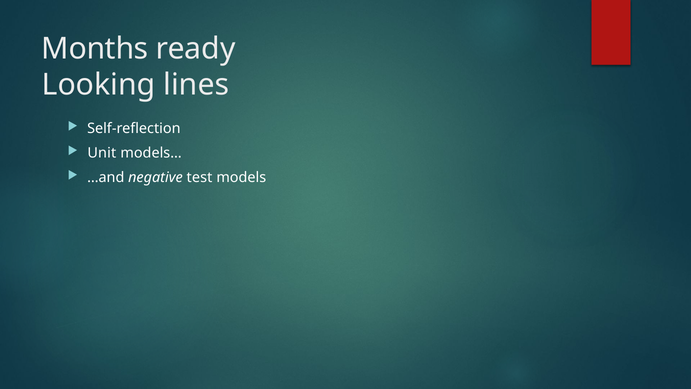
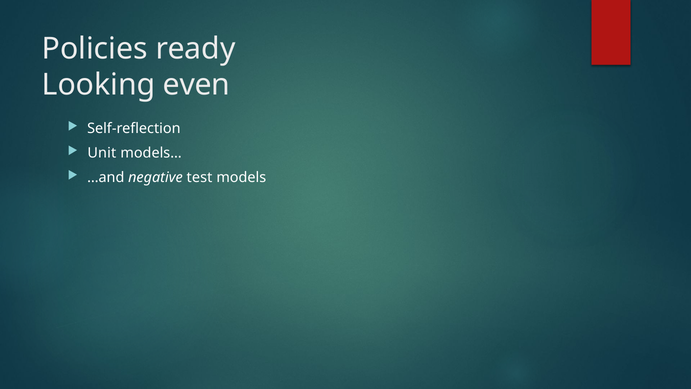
Months: Months -> Policies (95, 49)
lines: lines -> even (197, 85)
